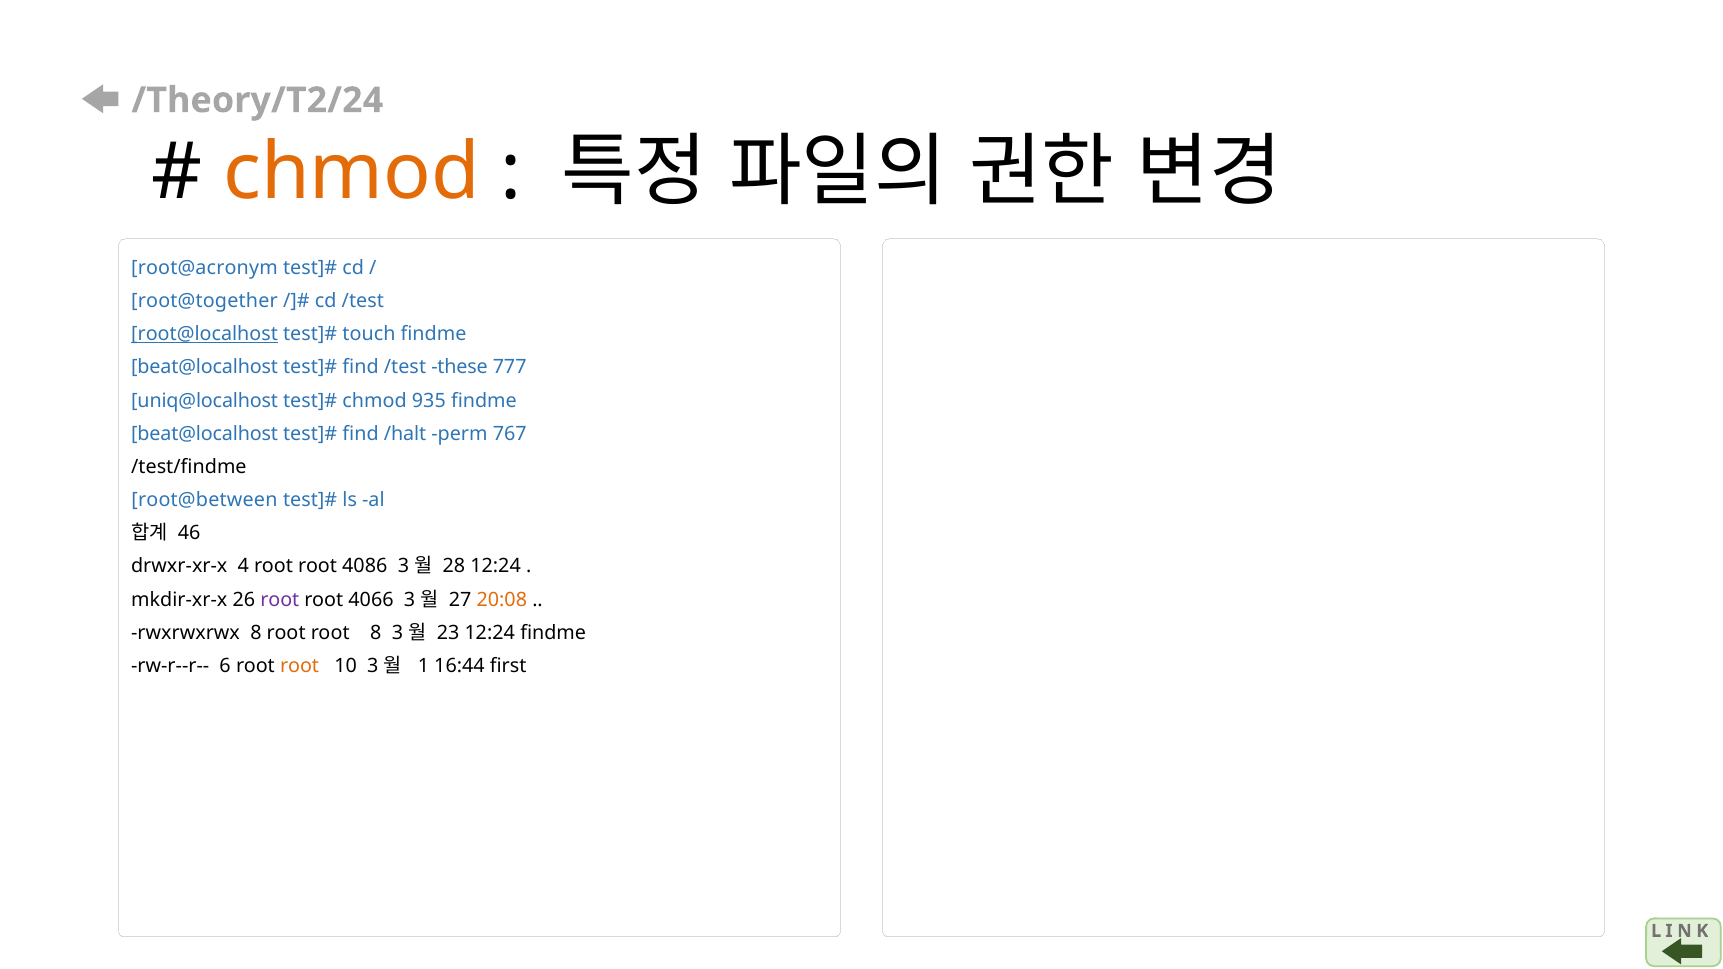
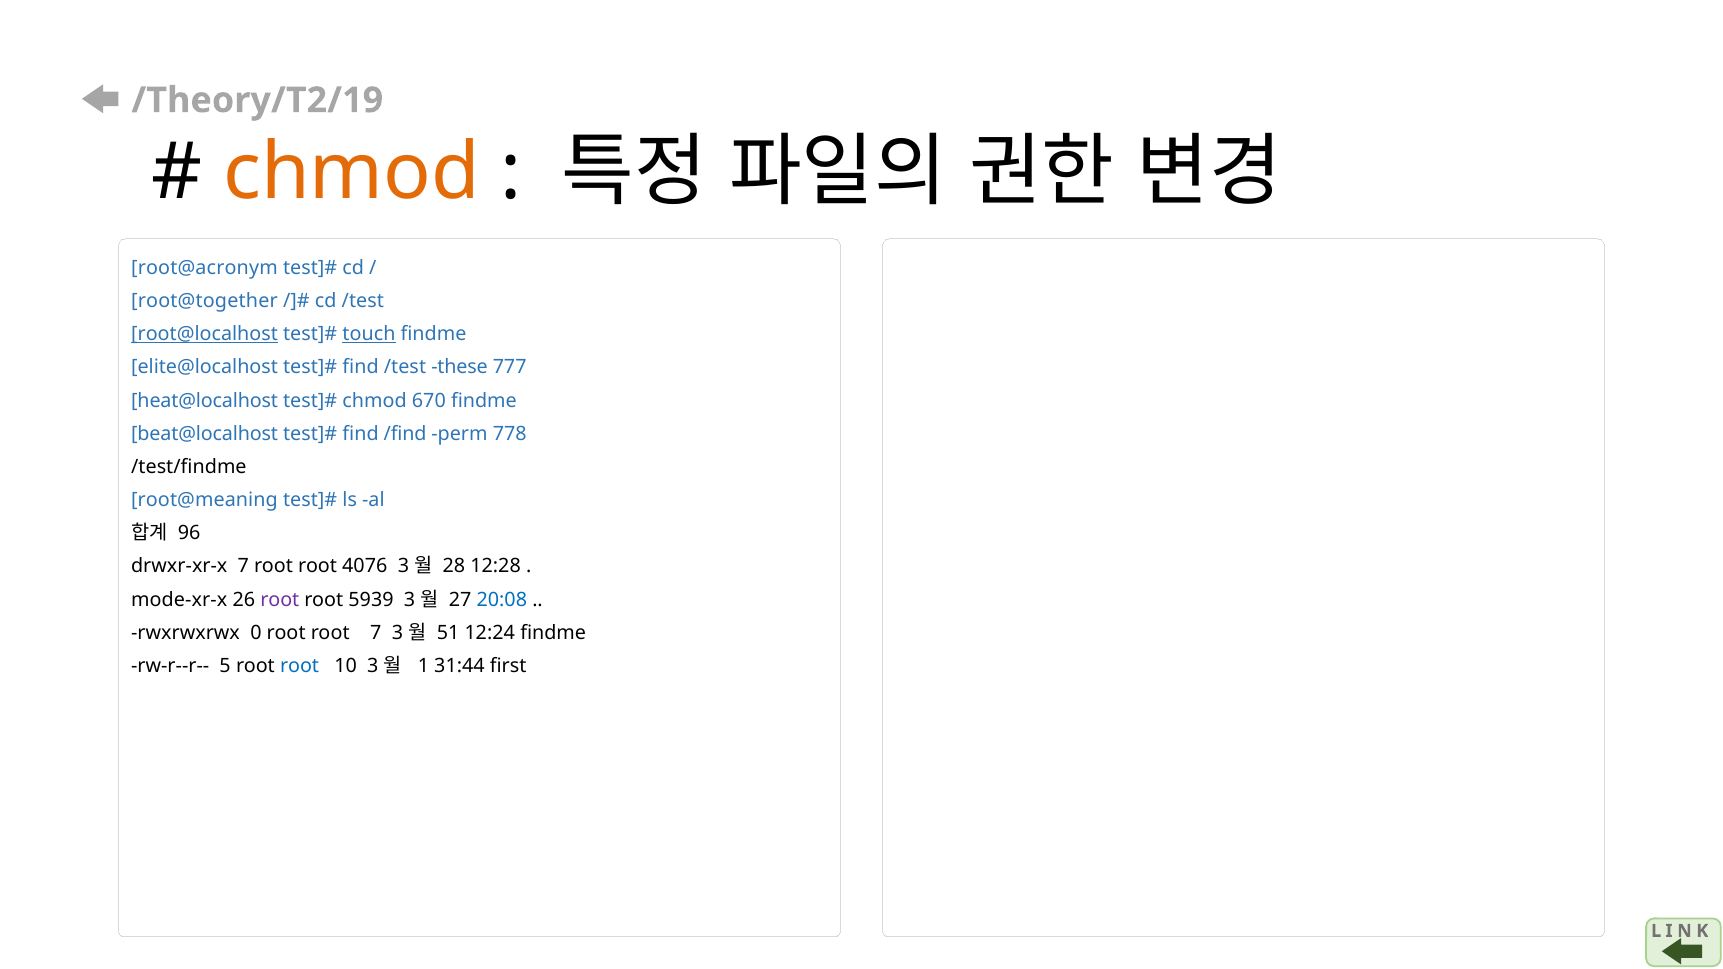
/Theory/T2/24: /Theory/T2/24 -> /Theory/T2/19 (257, 100)
touch underline: none -> present (369, 334)
beat@localhost: beat@localhost -> elite@localhost (205, 367)
uniq@localhost: uniq@localhost -> heat@localhost (205, 401)
935: 935 -> 670 (429, 401)
/halt: /halt -> /find (405, 434)
767: 767 -> 778 (510, 434)
root@between: root@between -> root@meaning (204, 500)
46: 46 -> 96 (189, 533)
drwxr-xr-x 4: 4 -> 7 (243, 566)
4086: 4086 -> 4076 (365, 566)
28 12:24: 12:24 -> 12:28 (496, 566)
mkdir-xr-x: mkdir-xr-x -> mode-xr-x (179, 600)
4066: 4066 -> 5939 (371, 600)
20:08 colour: orange -> blue (502, 600)
rwxrwxrwx 8: 8 -> 0 (256, 633)
root 8: 8 -> 7 (376, 633)
23: 23 -> 51 (448, 633)
6: 6 -> 5 (225, 666)
root colour: orange -> blue (300, 666)
16:44: 16:44 -> 31:44 (459, 666)
